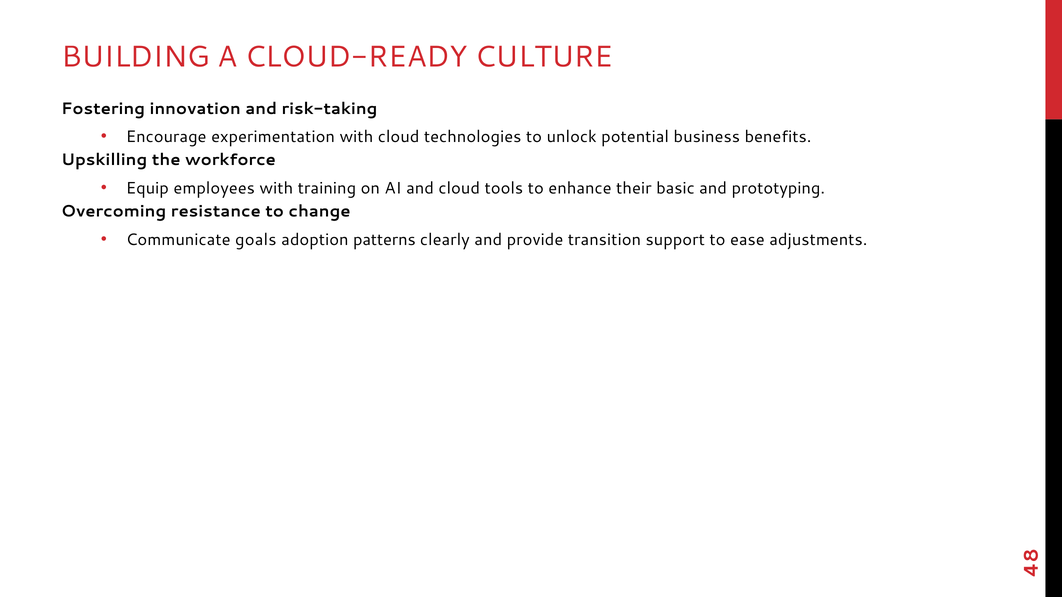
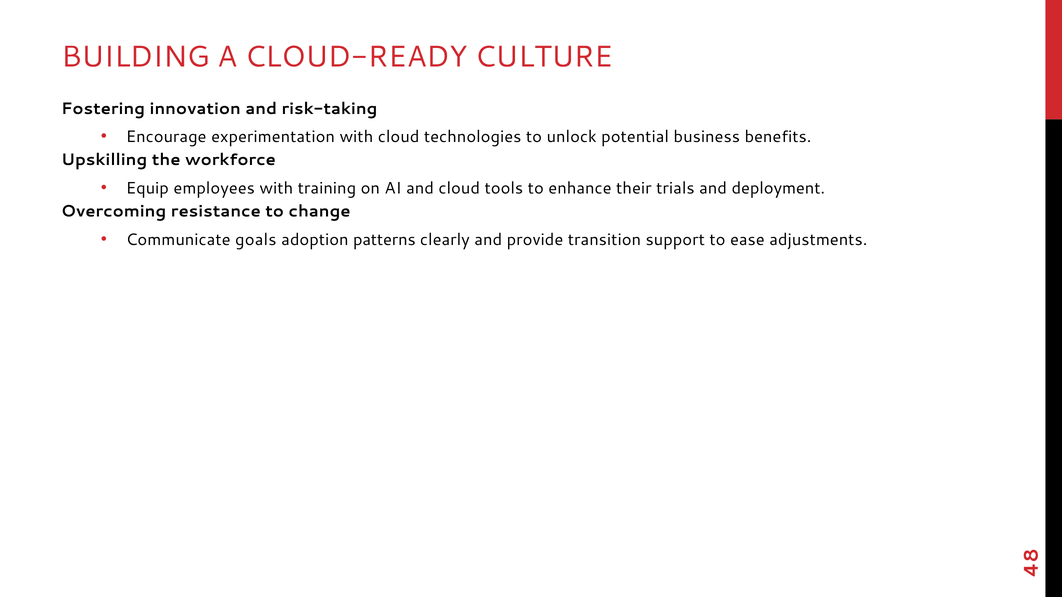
basic: basic -> trials (675, 188)
prototyping: prototyping -> deployment (778, 188)
